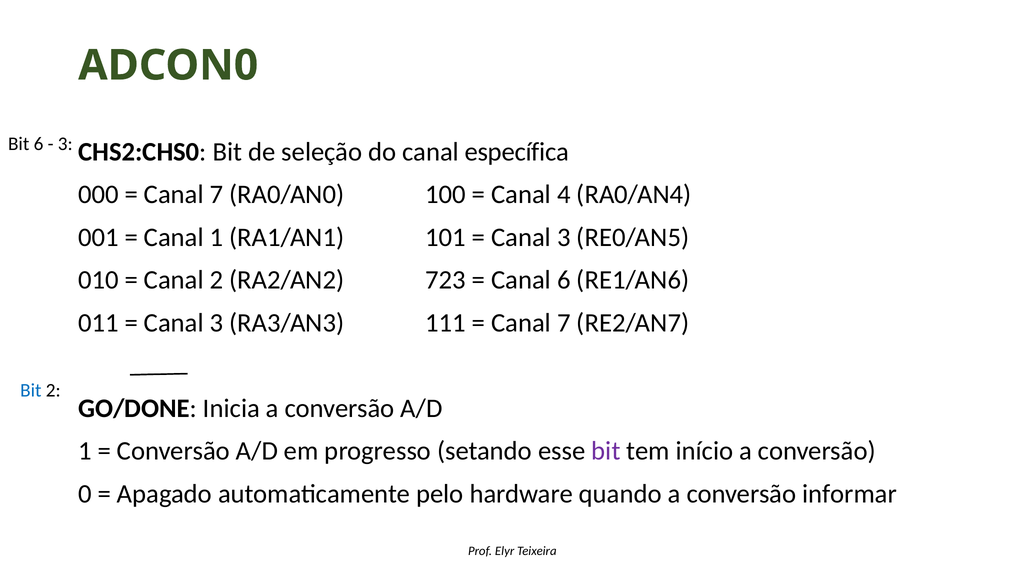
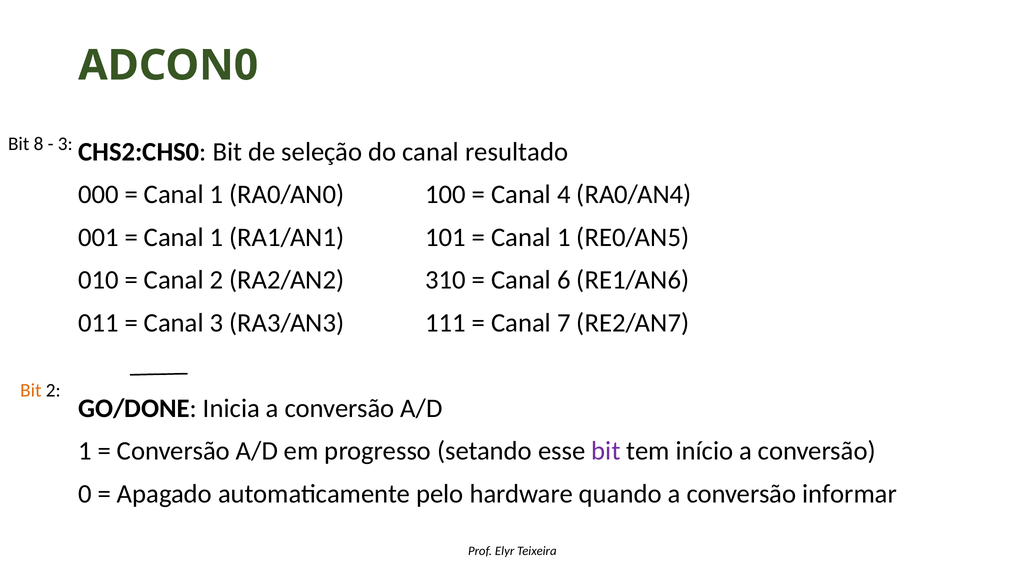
Bit 6: 6 -> 8 (39, 144)
específica: específica -> resultado (517, 152)
7: 7 -> 1 (217, 194)
3: 3 -> 1 (564, 237)
723: 723 -> 310 (446, 280)
Bit colour: blue -> orange (31, 390)
